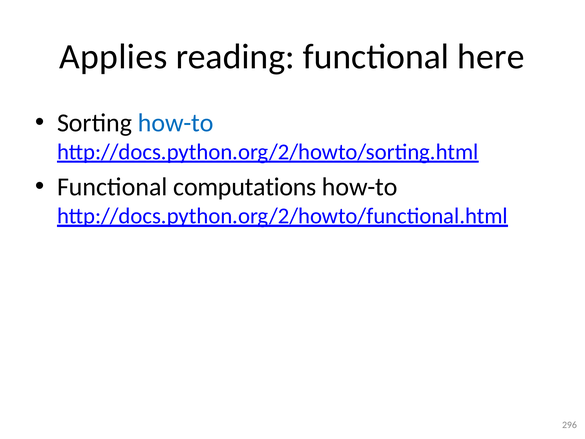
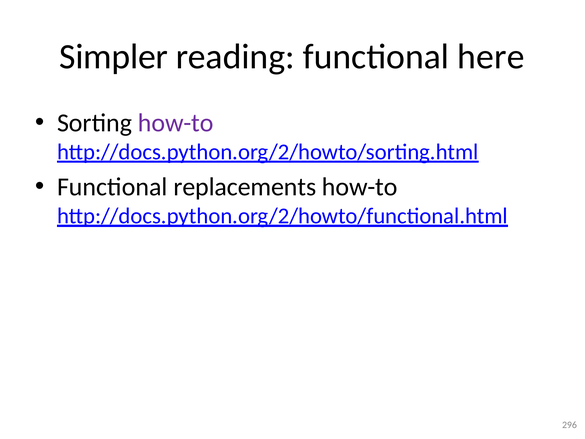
Applies: Applies -> Simpler (114, 57)
how-to colour: blue -> purple (176, 123)
computations: computations -> replacements (245, 187)
